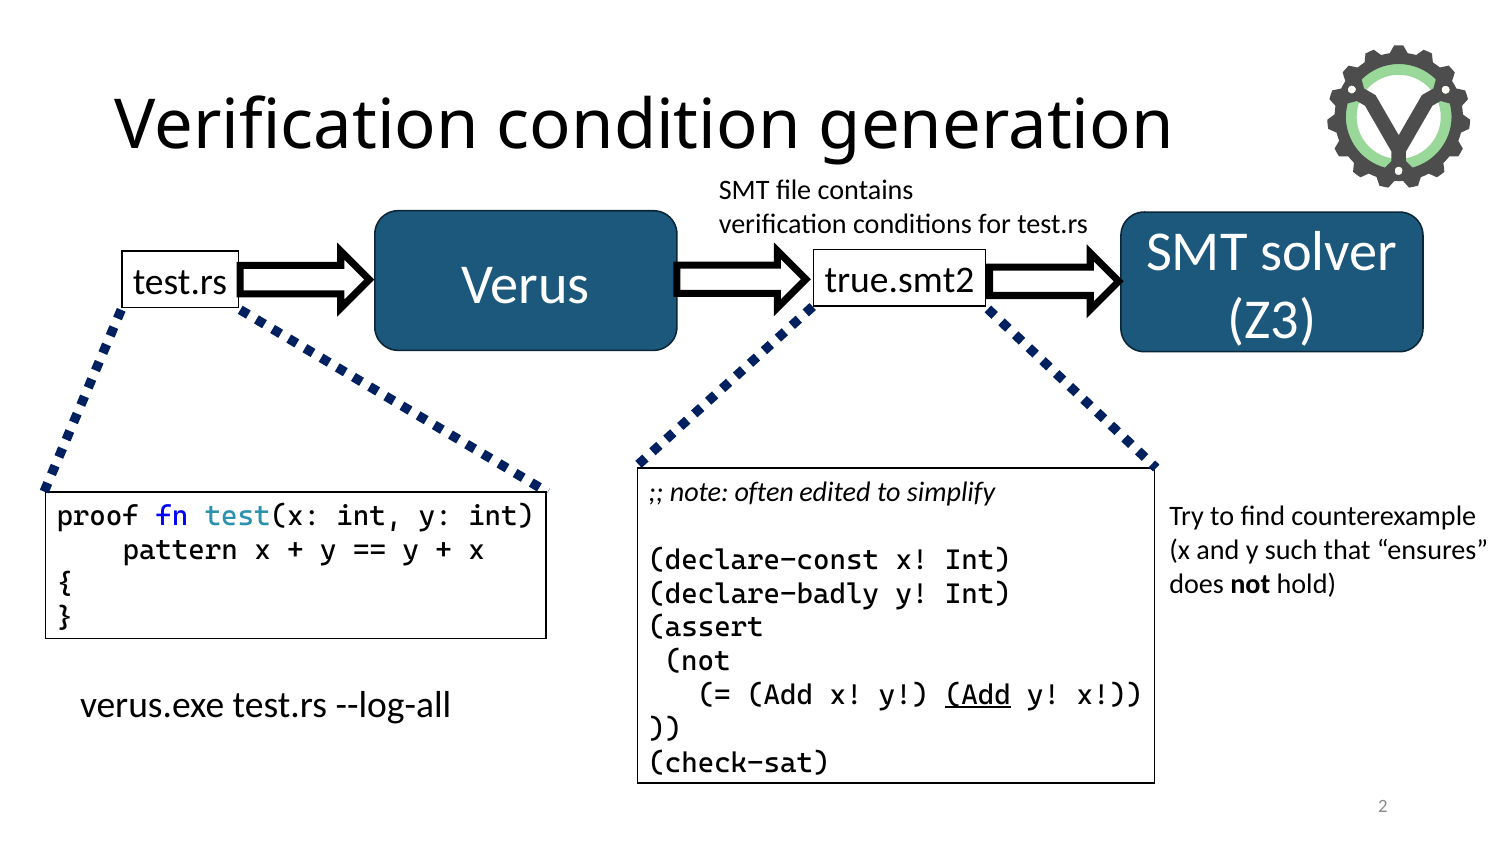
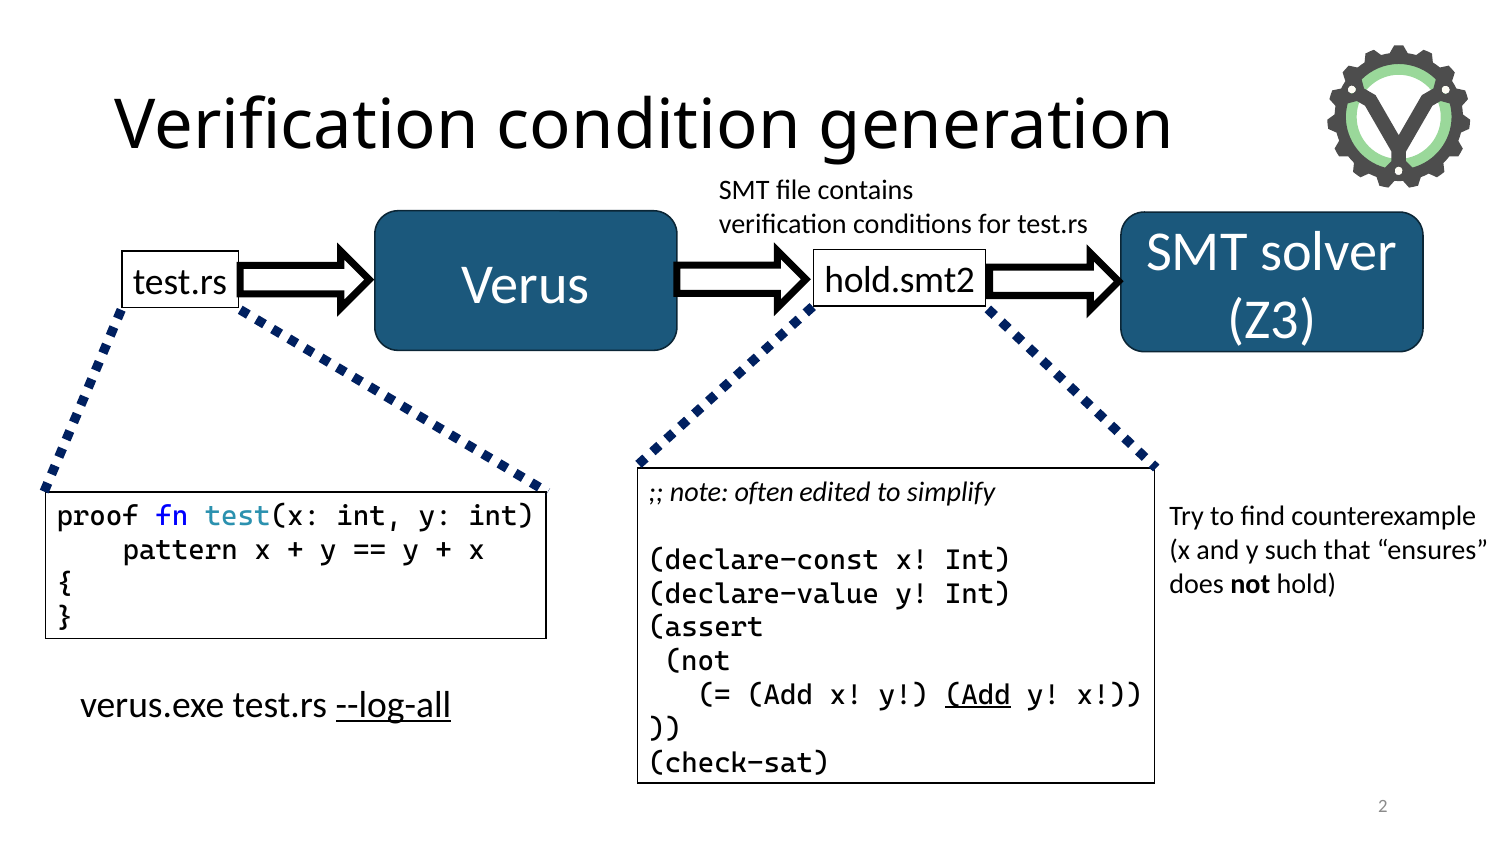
true.smt2: true.smt2 -> hold.smt2 (900, 280)
declare-badly: declare-badly -> declare-value (764, 594)
--log-all underline: none -> present (393, 705)
